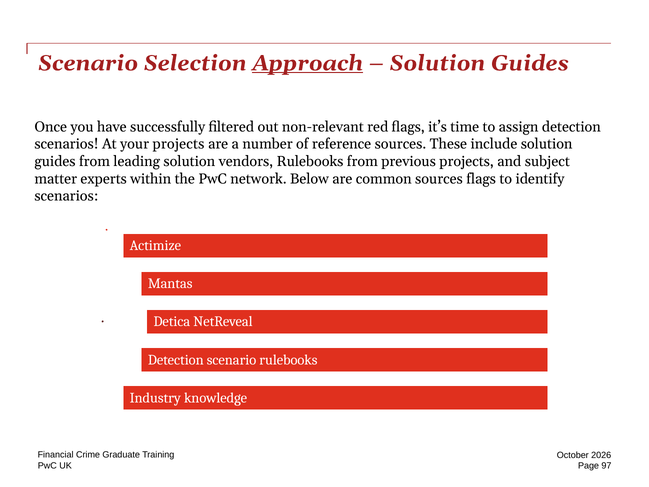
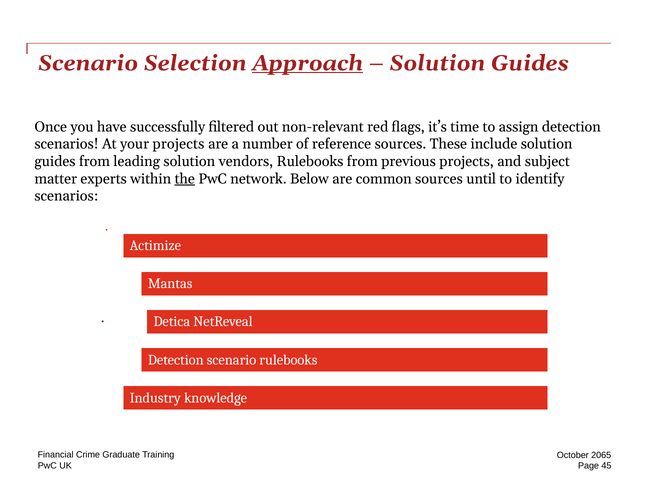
the underline: none -> present (185, 179)
sources flags: flags -> until (481, 179)
2026: 2026 -> 2065 (601, 455)
97: 97 -> 45 (606, 466)
